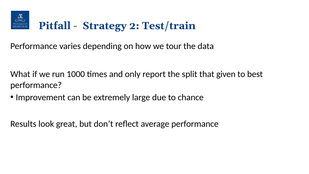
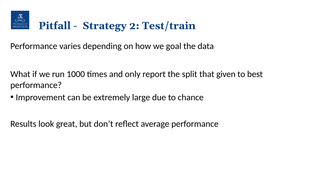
tour: tour -> goal (174, 46)
